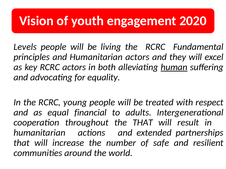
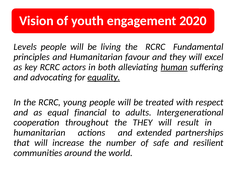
Humanitarian actors: actors -> favour (137, 57)
equality underline: none -> present (104, 77)
the THAT: THAT -> THEY (143, 123)
